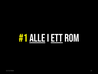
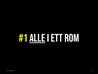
ETT underline: present -> none (57, 38)
